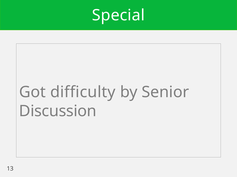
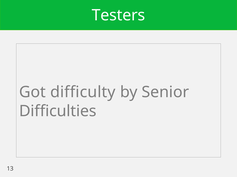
Special: Special -> Testers (119, 15)
Discussion: Discussion -> Difficulties (58, 111)
